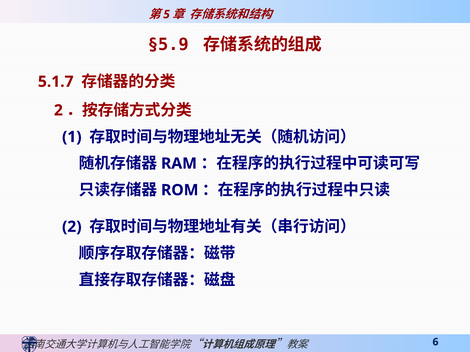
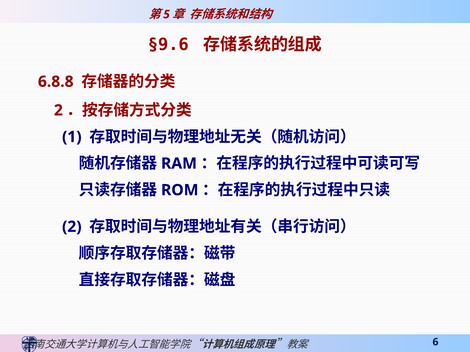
§5.9: §5.9 -> §9.6 (168, 45)
5.1.7: 5.1.7 -> 6.8.8 (56, 82)
